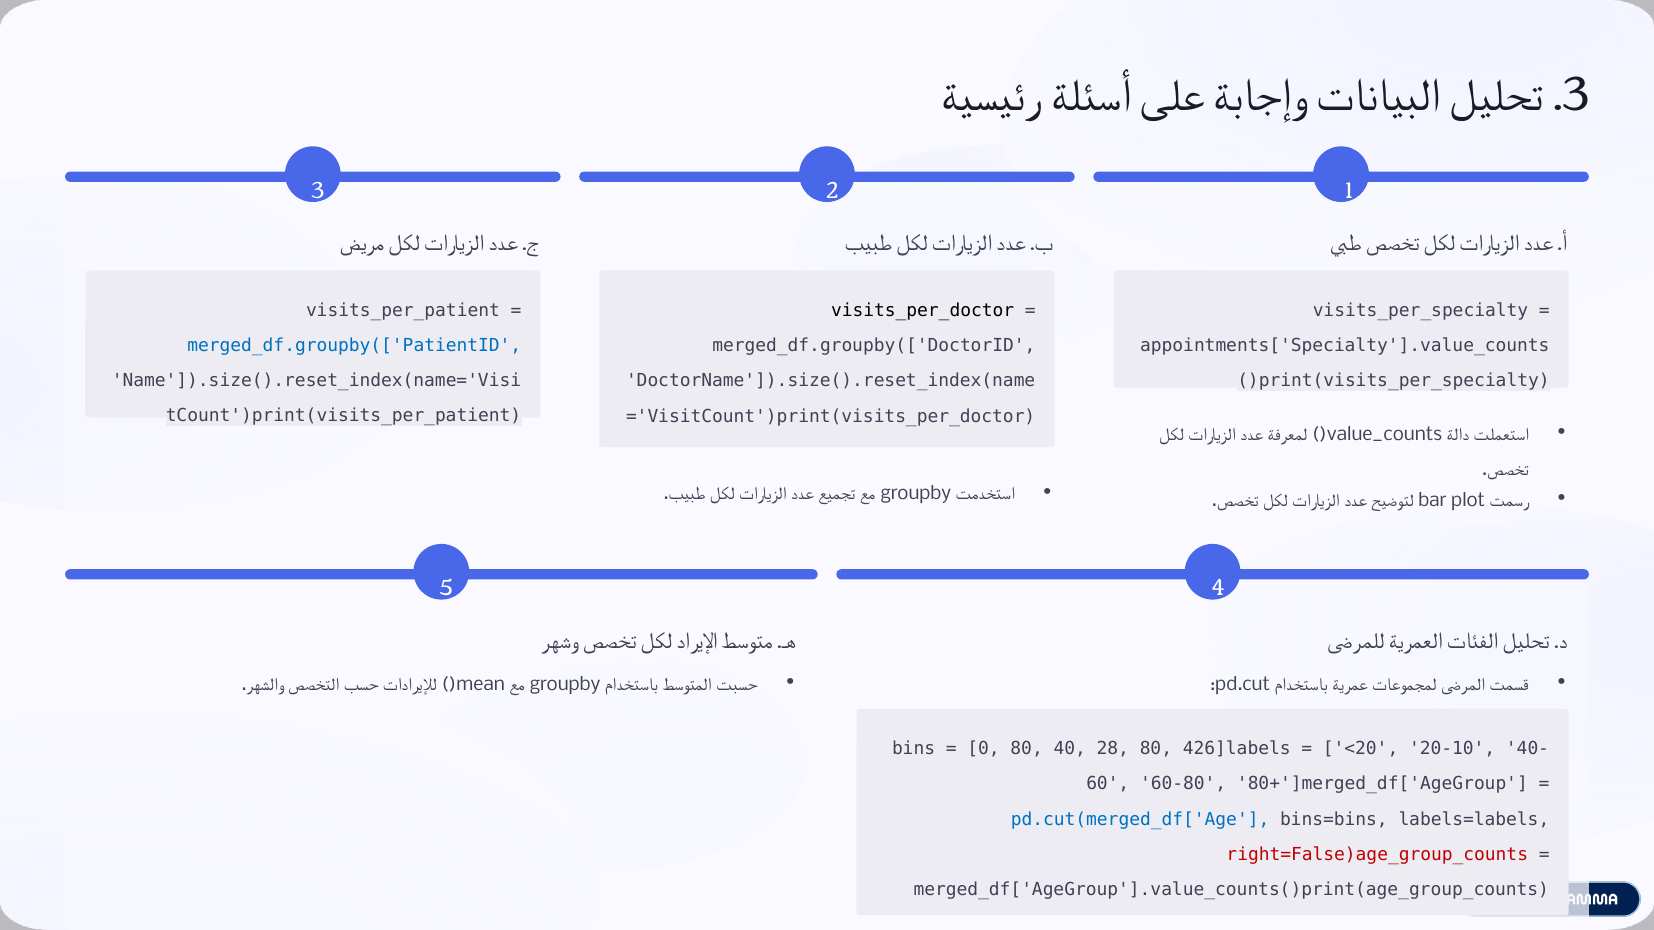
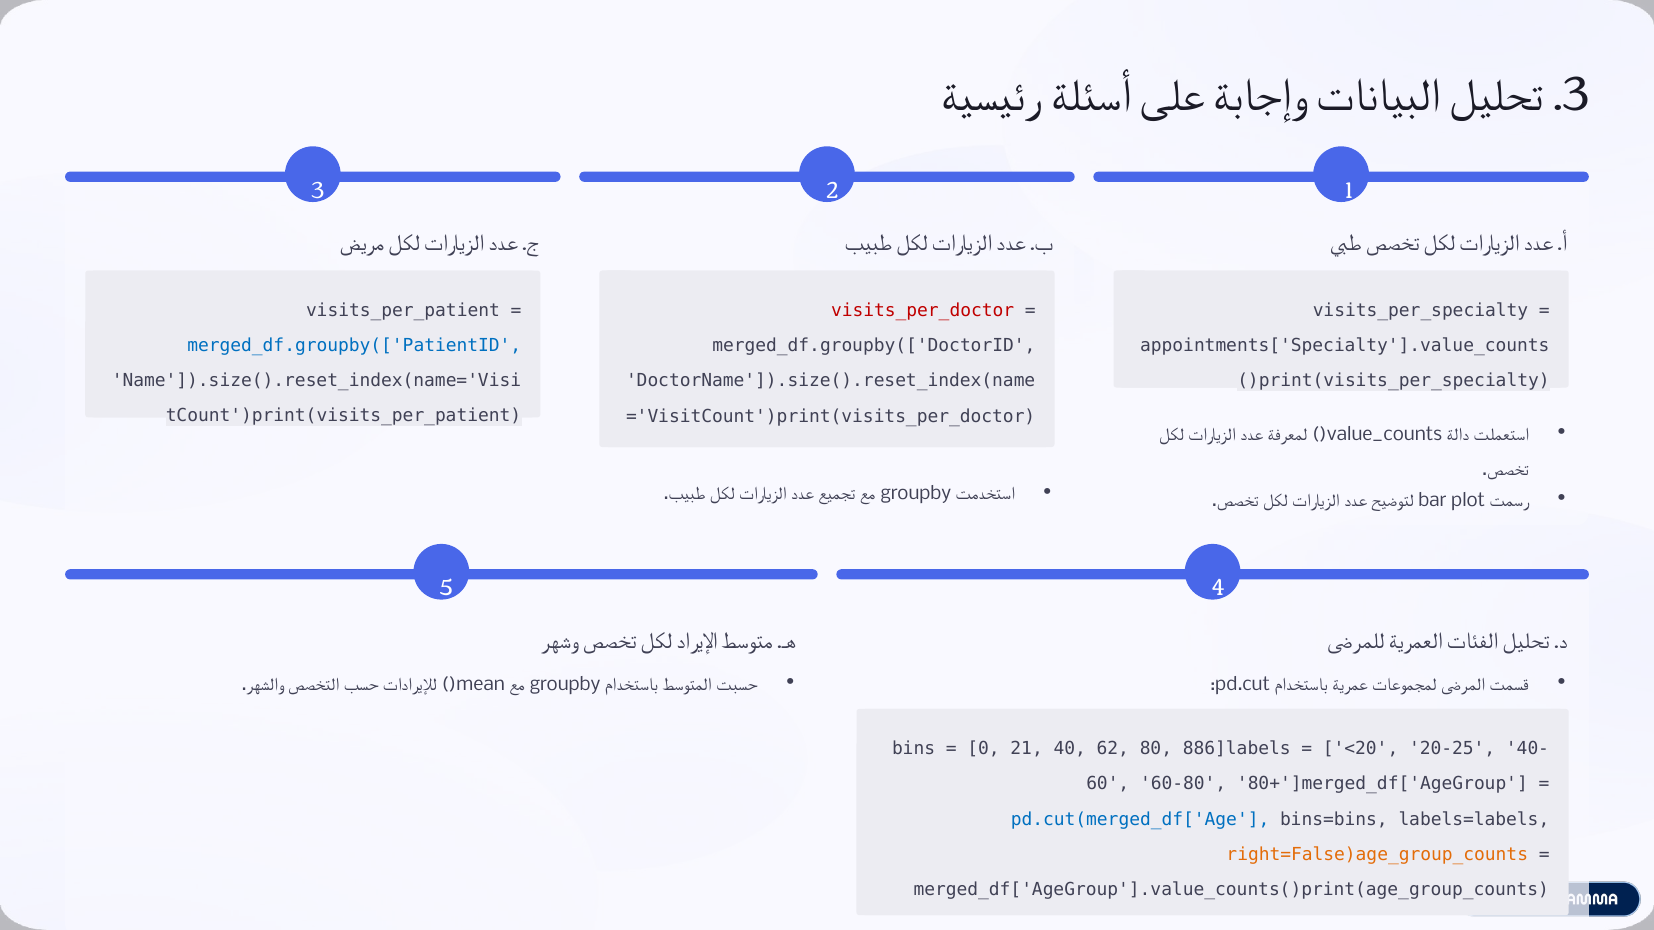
visits_per_doctor colour: black -> red (923, 310)
0 80: 80 -> 21 (1027, 749)
28: 28 -> 62 (1113, 749)
426]labels: 426]labels -> 886]labels (1237, 749)
20-10: 20-10 -> 20-25 (1452, 749)
right=False)age_group_counts colour: red -> orange (1377, 855)
